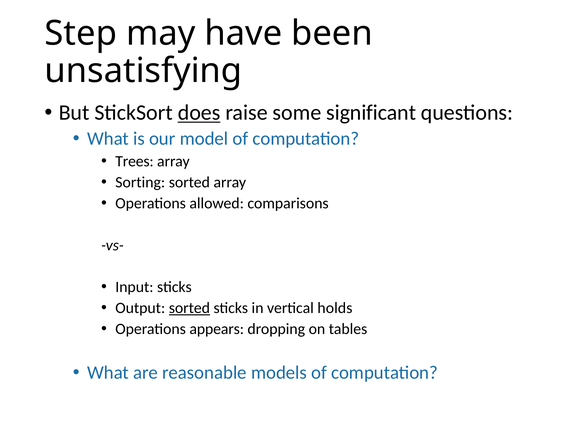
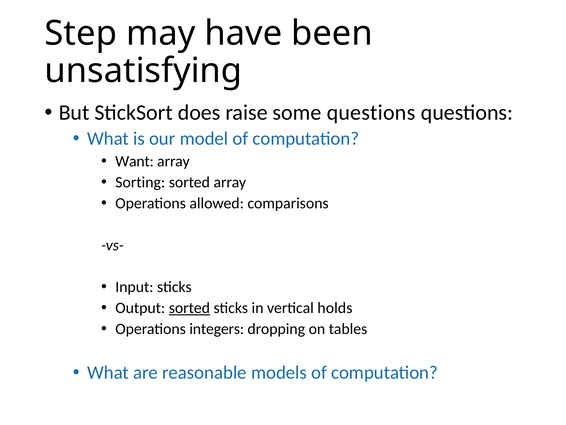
does underline: present -> none (199, 113)
some significant: significant -> questions (371, 113)
Trees: Trees -> Want (135, 161)
appears: appears -> integers (217, 329)
